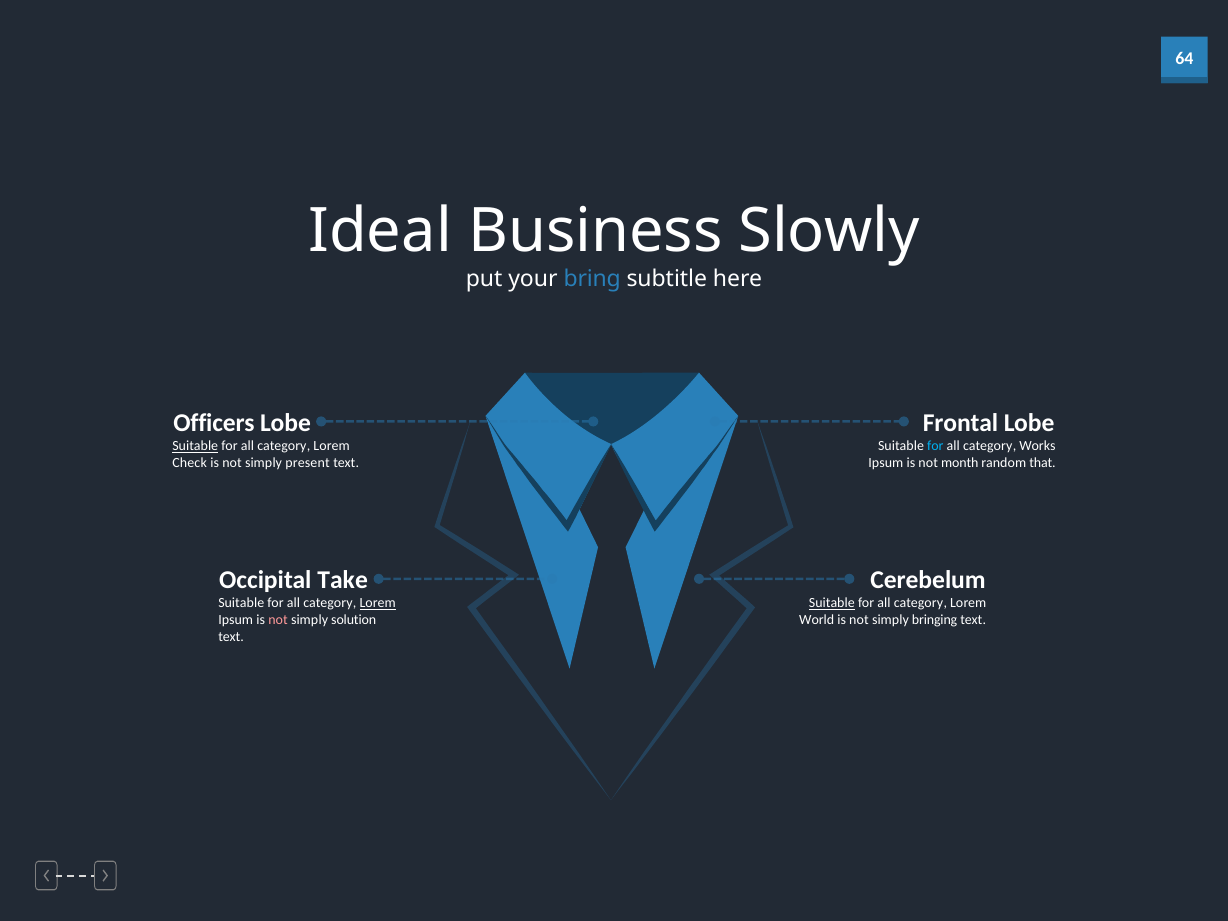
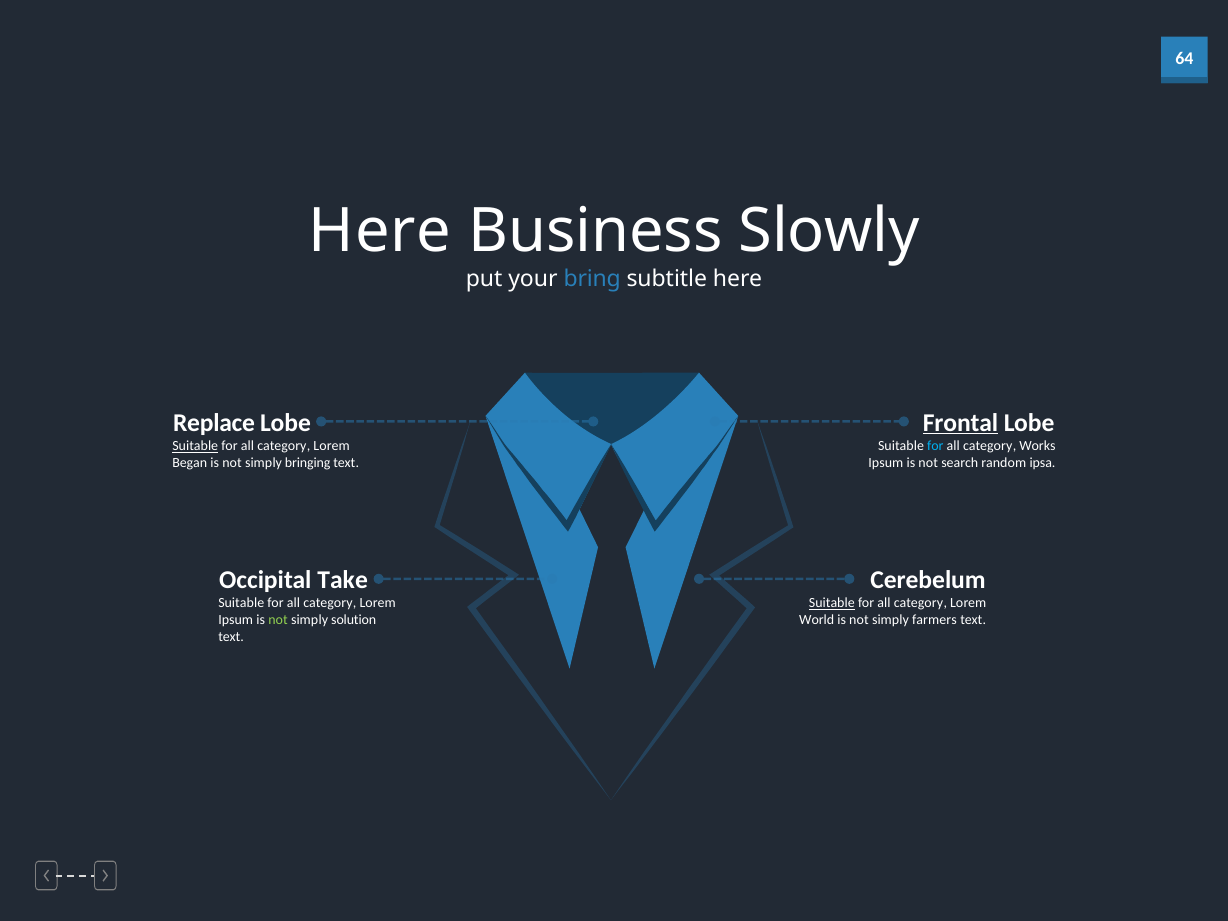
Ideal: Ideal -> Here (380, 231)
Officers: Officers -> Replace (214, 423)
Frontal underline: none -> present (960, 423)
Check: Check -> Began (190, 463)
present: present -> bringing (308, 463)
month: month -> search (960, 463)
that: that -> ipsa (1042, 463)
Lorem underline: present -> none (378, 603)
not colour: pink -> light green (278, 620)
bringing: bringing -> farmers (934, 620)
